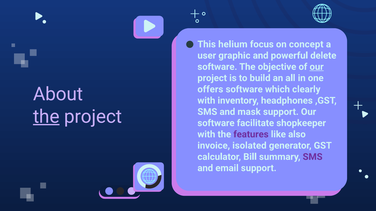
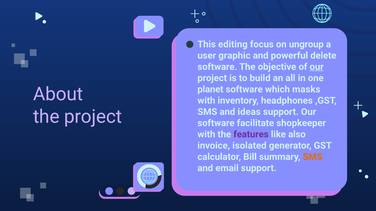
helium: helium -> editing (233, 44)
concept: concept -> ungroup (306, 44)
offers: offers -> planet (210, 89)
clearly: clearly -> masks (306, 89)
mask: mask -> ideas (249, 112)
the underline: present -> none (46, 117)
SMS colour: purple -> orange (313, 157)
